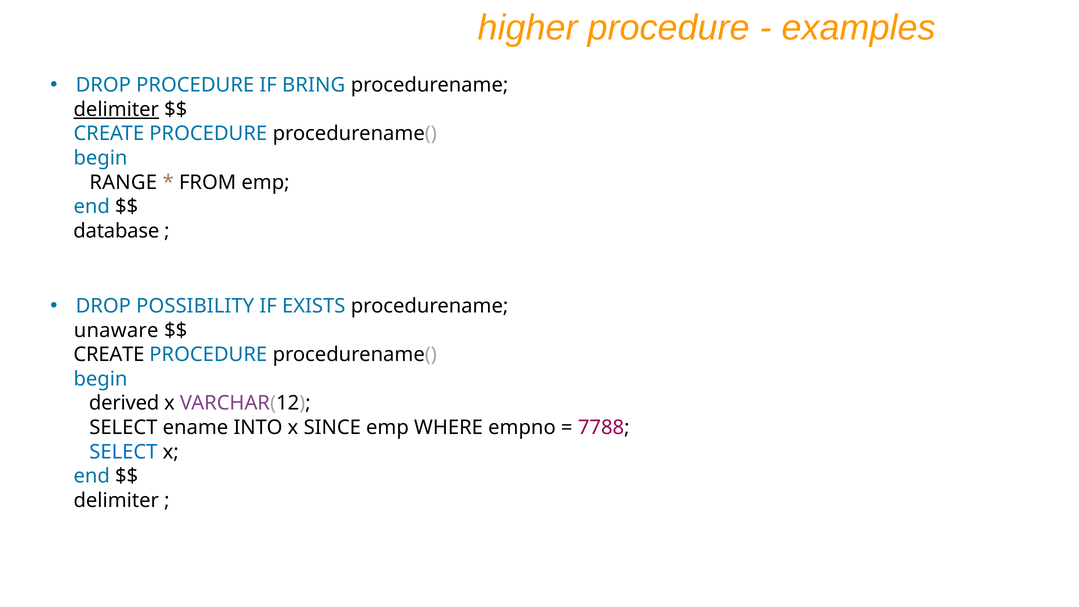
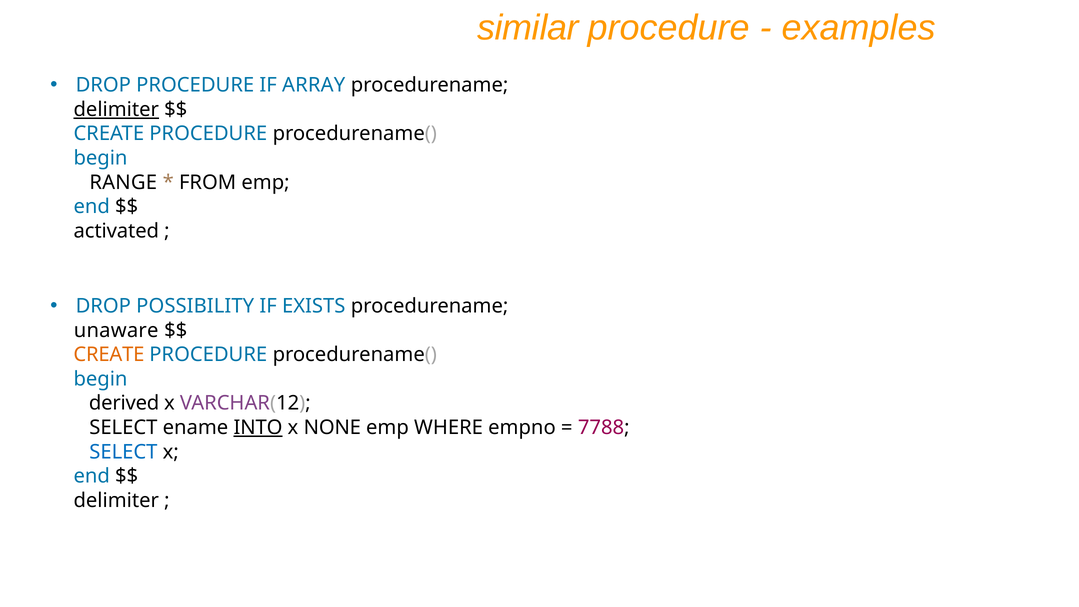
higher: higher -> similar (528, 28)
BRING: BRING -> ARRAY (314, 85)
database: database -> activated (116, 231)
CREATE colour: black -> orange (109, 355)
INTO underline: none -> present (258, 428)
SINCE: SINCE -> NONE (332, 428)
